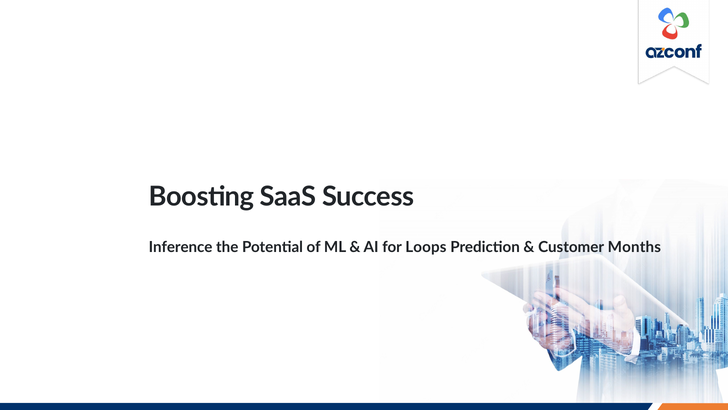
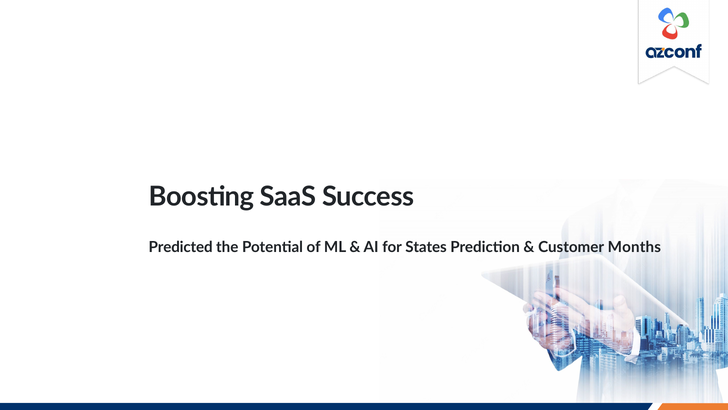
Inference: Inference -> Predicted (181, 247)
Loops: Loops -> States (426, 247)
